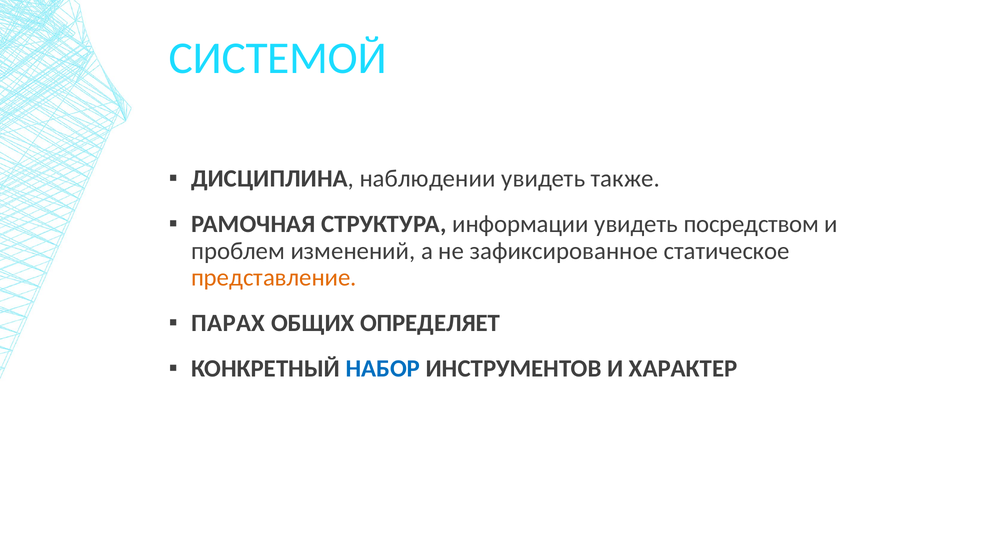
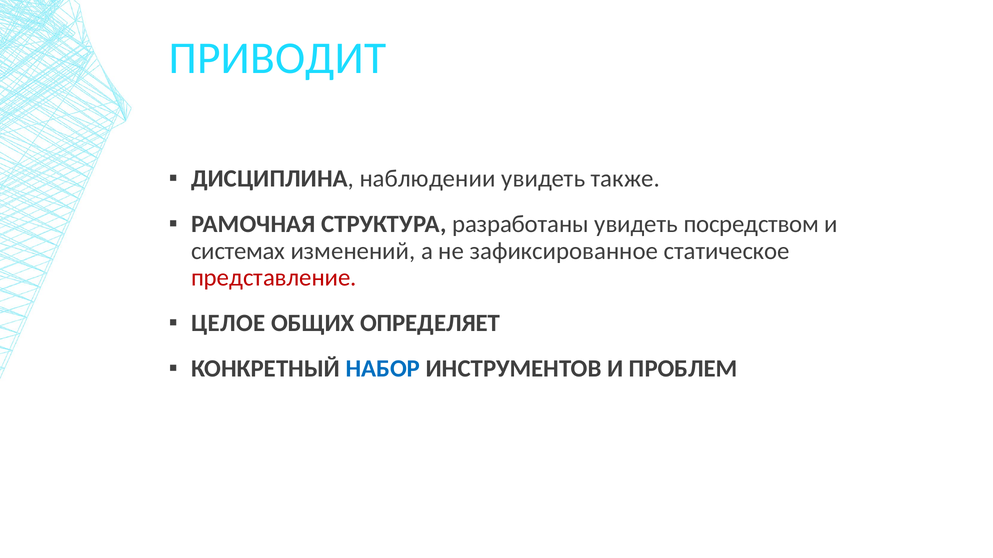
СИСТЕМОЙ: СИСТЕМОЙ -> ПРИВОДИТ (278, 58)
информации: информации -> разработаны (521, 224)
проблем: проблем -> системах (238, 251)
представление colour: orange -> red (274, 278)
ПАРАХ: ПАРАХ -> ЦЕЛОЕ (228, 323)
ХАРАКТЕР: ХАРАКТЕР -> ПРОБЛЕМ (683, 369)
